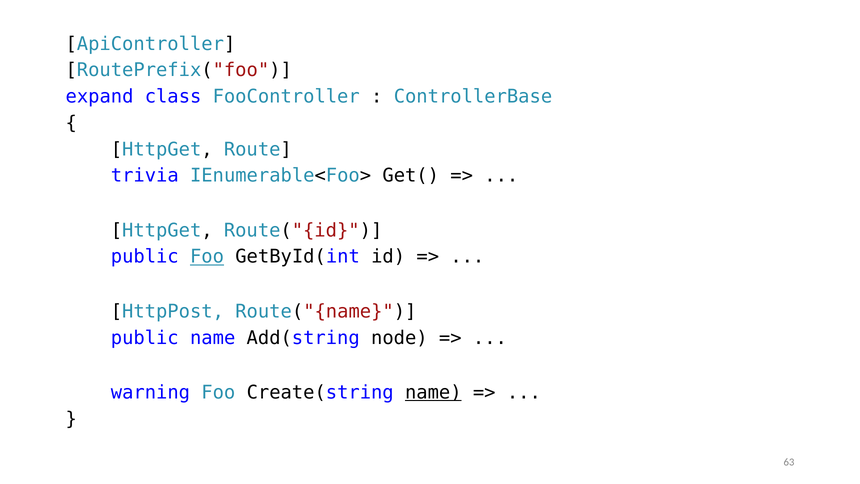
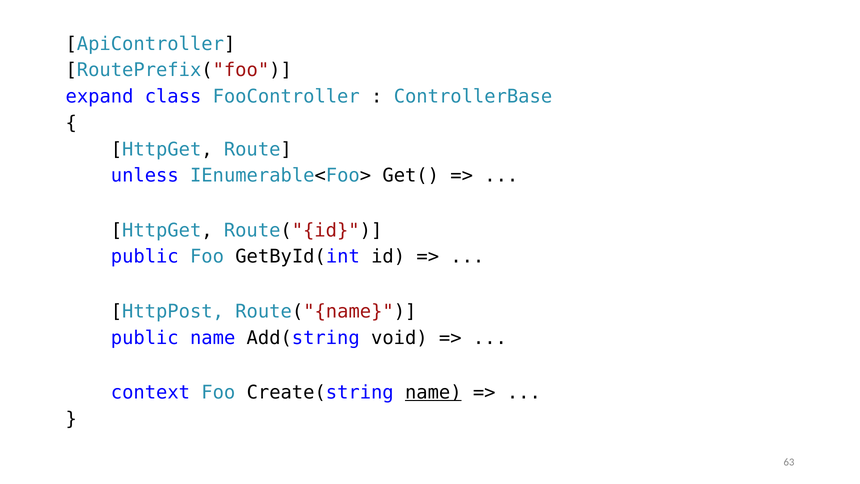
trivia: trivia -> unless (145, 176)
Foo underline: present -> none (207, 257)
node: node -> void (399, 338)
warning: warning -> context (150, 392)
